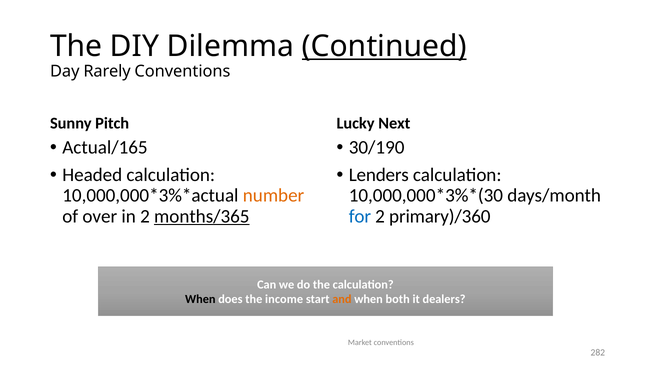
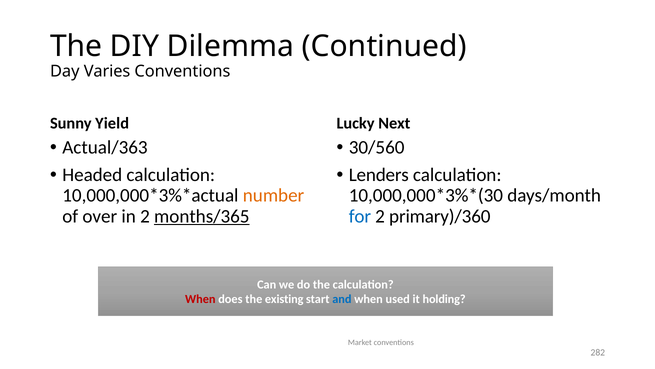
Continued underline: present -> none (384, 46)
Rarely: Rarely -> Varies (107, 71)
Pitch: Pitch -> Yield (112, 123)
Actual/165: Actual/165 -> Actual/363 (105, 147)
30/190: 30/190 -> 30/560 (377, 147)
When colour: black -> red (200, 299)
income: income -> existing (284, 299)
and colour: orange -> blue (342, 299)
both: both -> used (398, 299)
dealers: dealers -> holding (444, 299)
